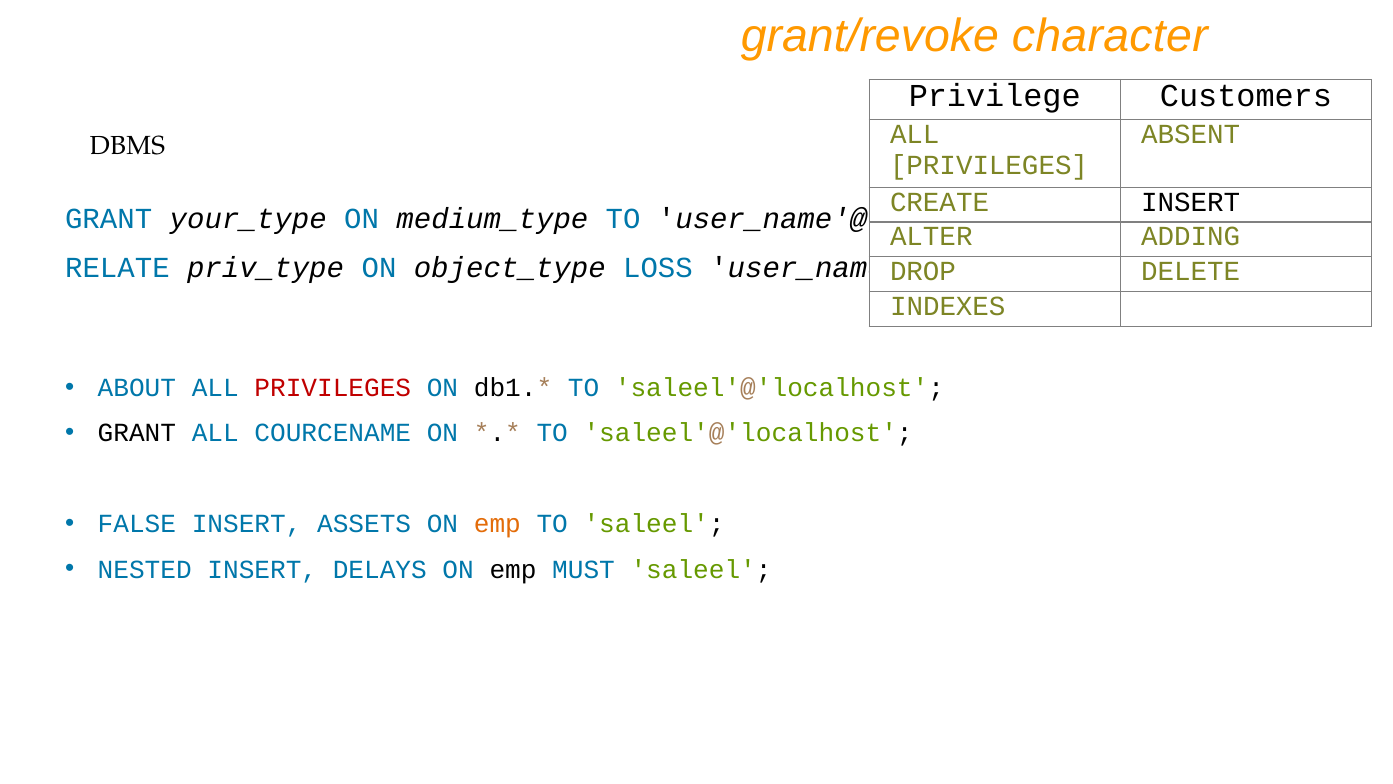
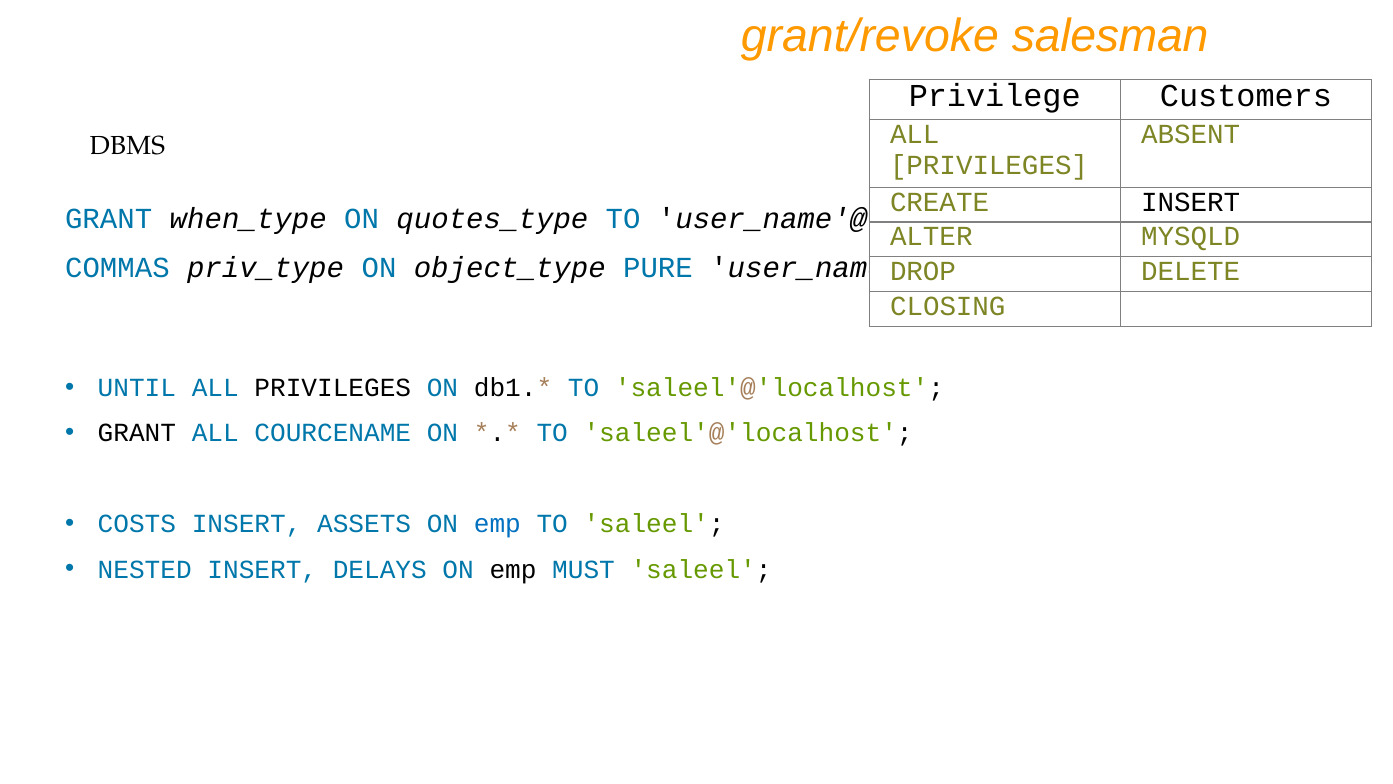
character: character -> salesman (1110, 36)
your_type: your_type -> when_type (248, 219)
medium_type: medium_type -> quotes_type (492, 219)
ADDING: ADDING -> MYSQLD (1191, 237)
RELATE: RELATE -> COMMAS (117, 268)
LOSS: LOSS -> PURE (658, 268)
INDEXES: INDEXES -> CLOSING (948, 306)
ABOUT: ABOUT -> UNTIL (137, 388)
PRIVILEGES colour: red -> black (333, 388)
FALSE: FALSE -> COSTS (137, 524)
emp colour: orange -> blue (497, 524)
